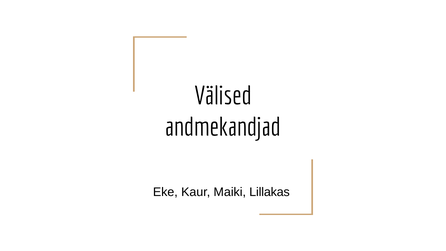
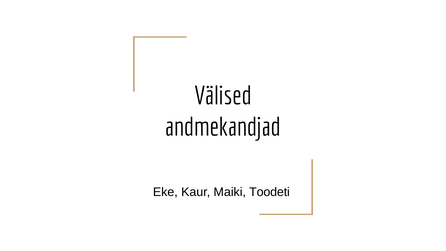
Lillakas: Lillakas -> Toodeti (270, 192)
